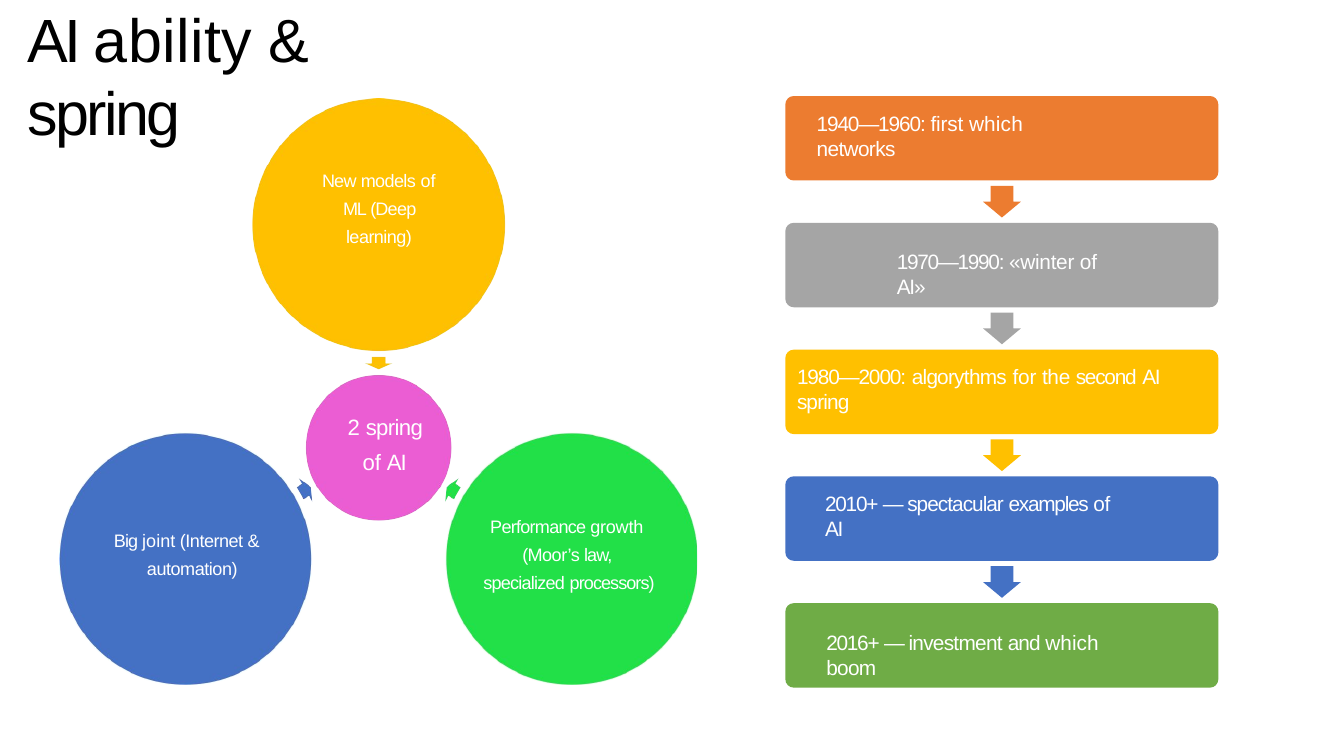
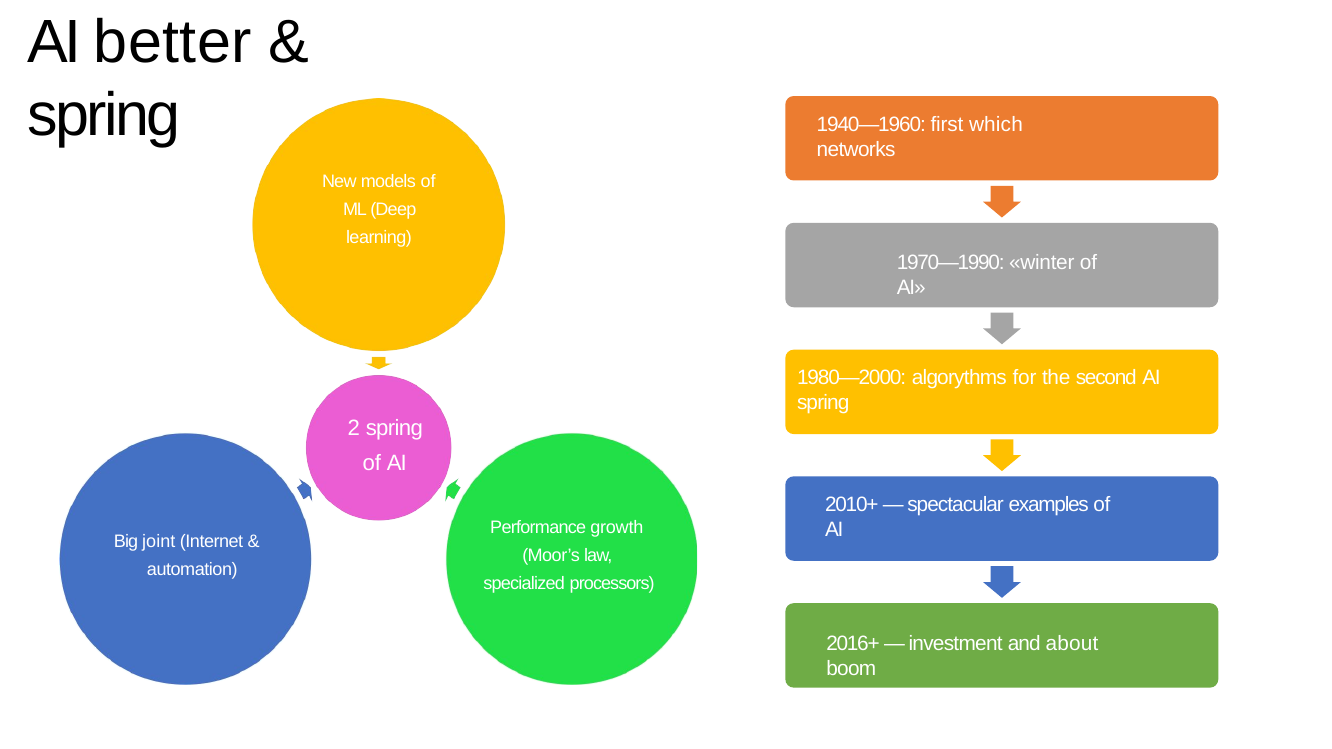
ability: ability -> better (173, 42)
and which: which -> about (1072, 644)
